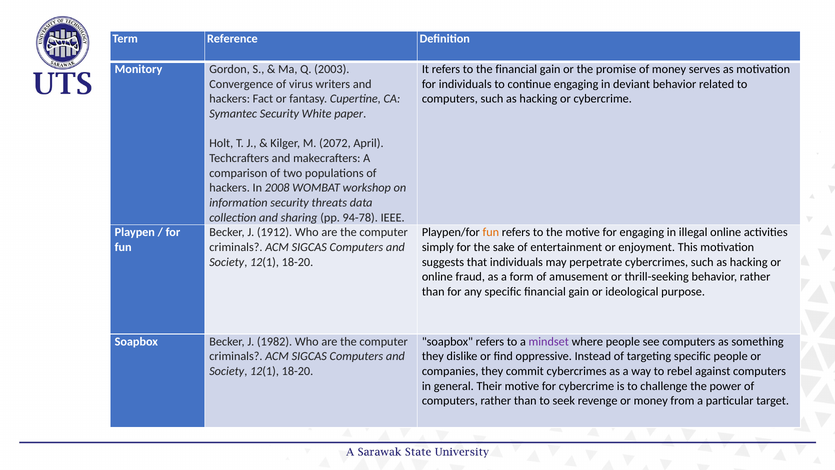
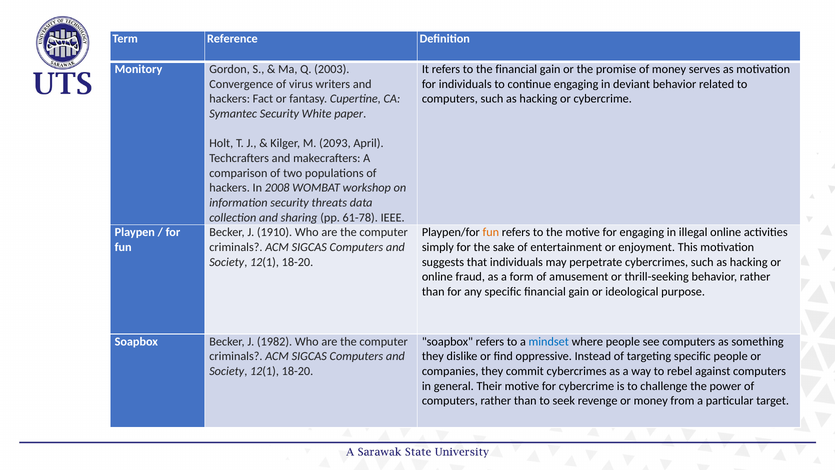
2072: 2072 -> 2093 (335, 143)
94-78: 94-78 -> 61-78 (360, 217)
1912: 1912 -> 1910 (275, 232)
mindset colour: purple -> blue (549, 341)
